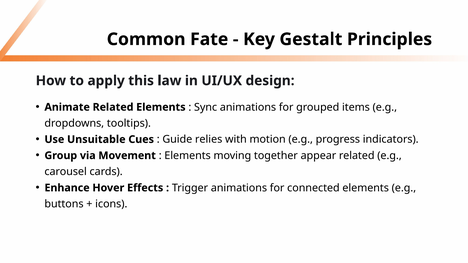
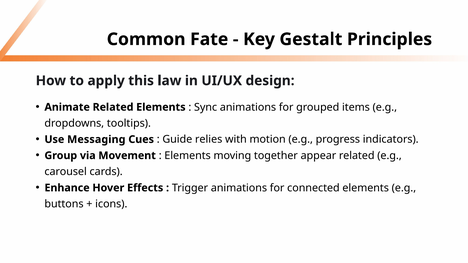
Unsuitable: Unsuitable -> Messaging (96, 140)
